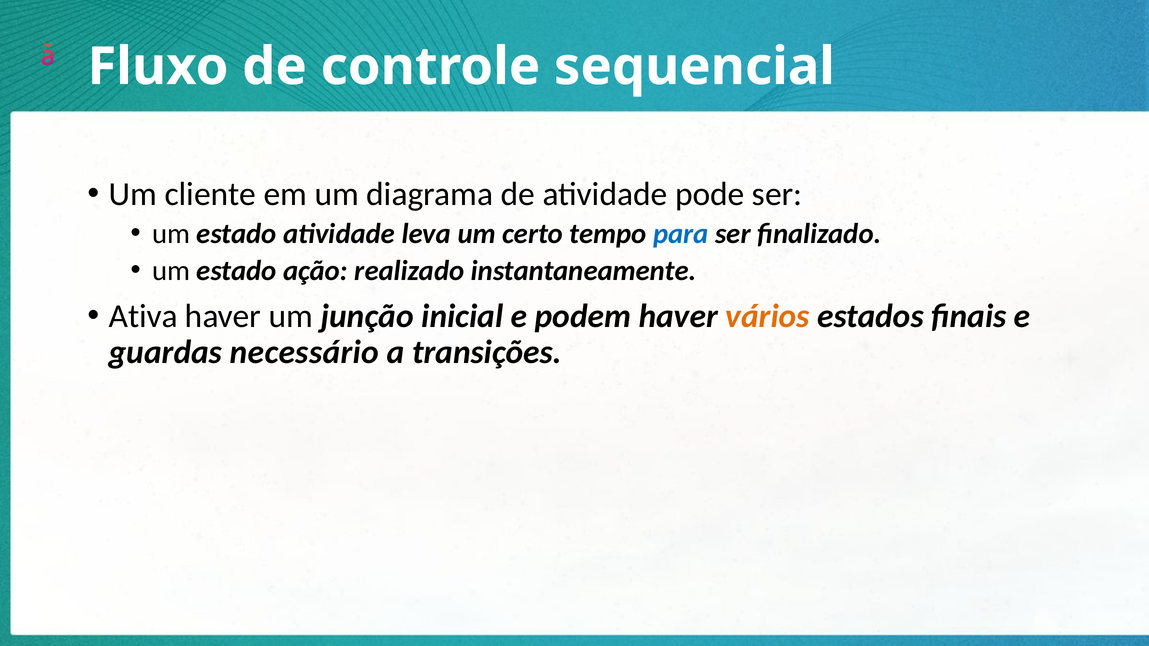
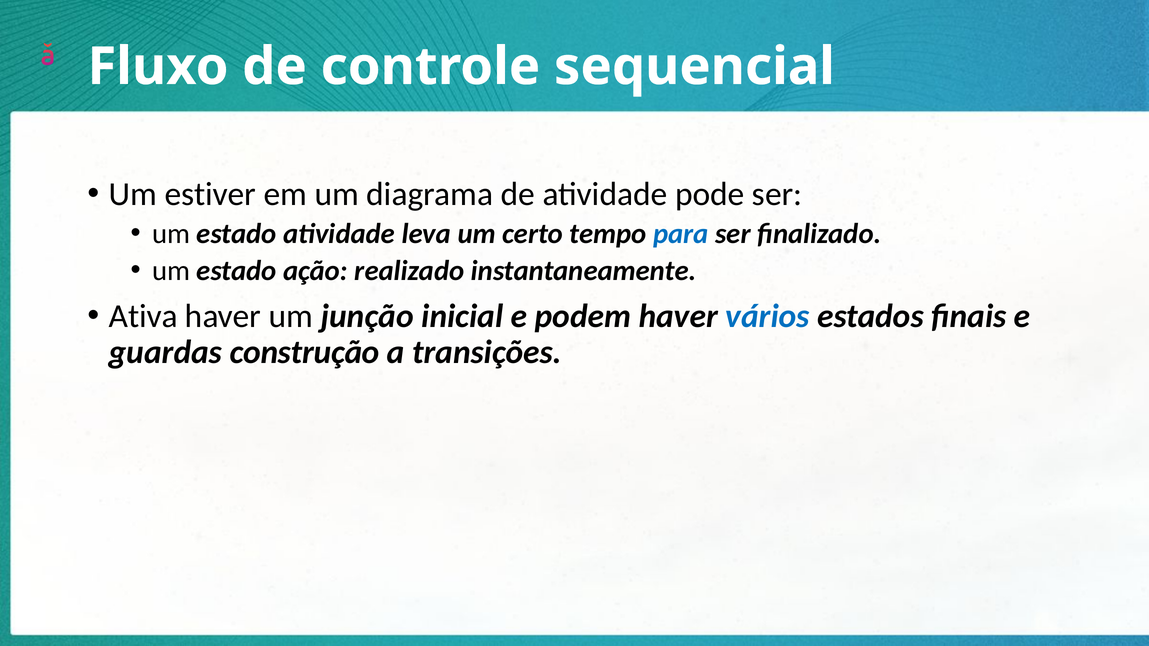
cliente: cliente -> estiver (210, 194)
vários colour: orange -> blue (767, 316)
necessário: necessário -> construção (305, 352)
